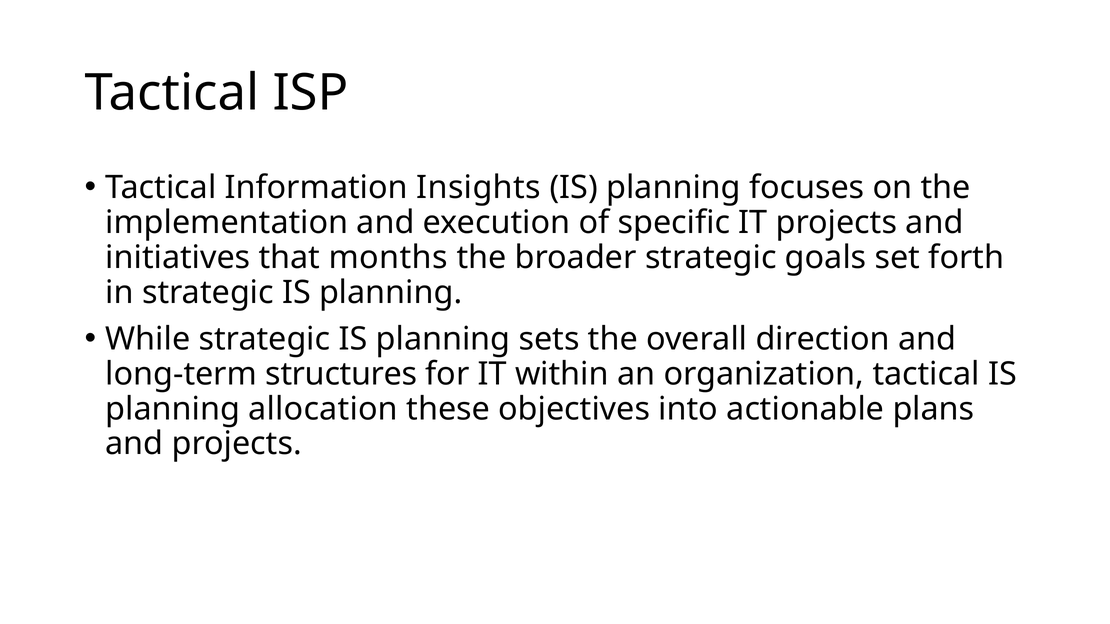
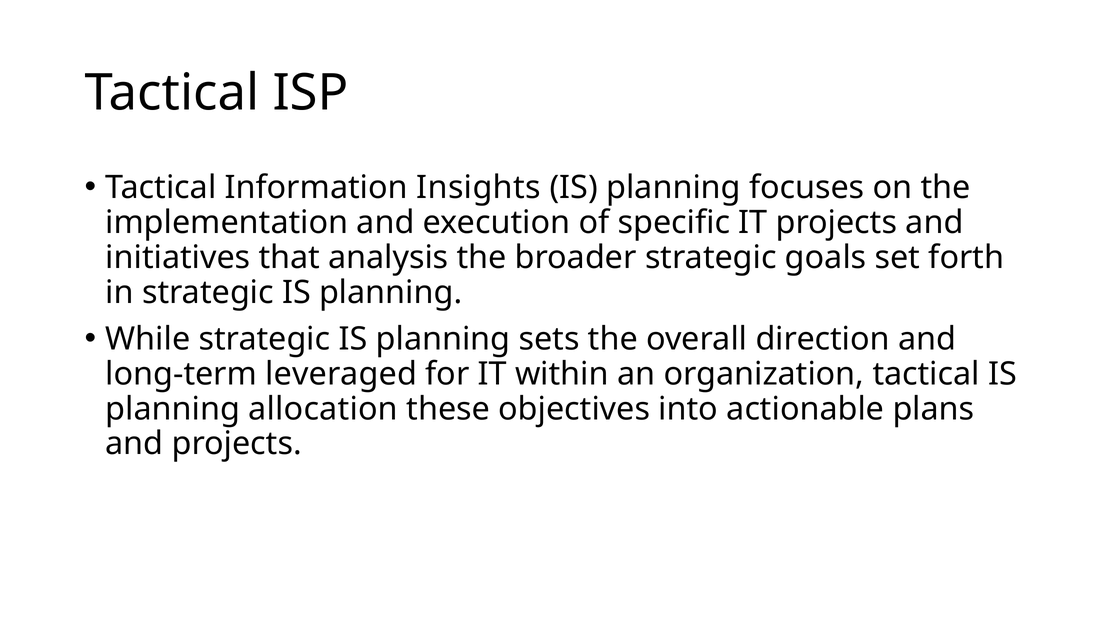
months: months -> analysis (388, 258)
structures: structures -> leveraged (341, 374)
